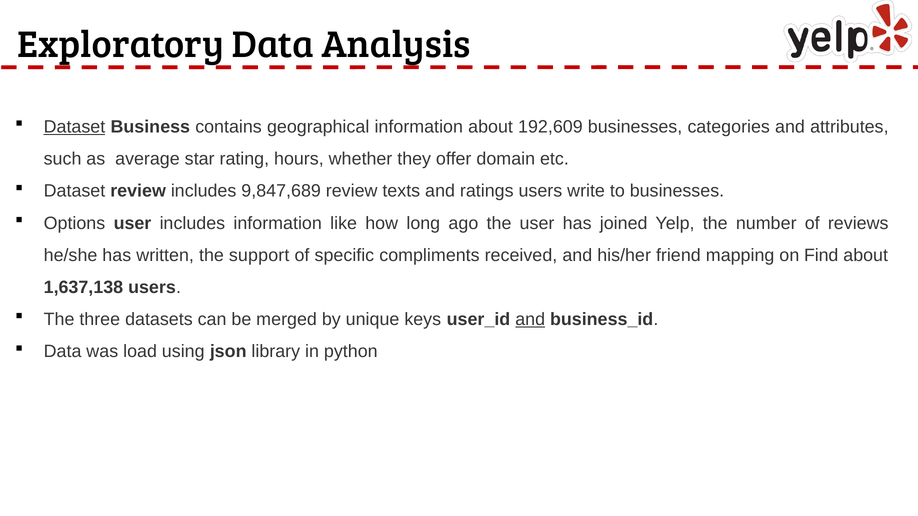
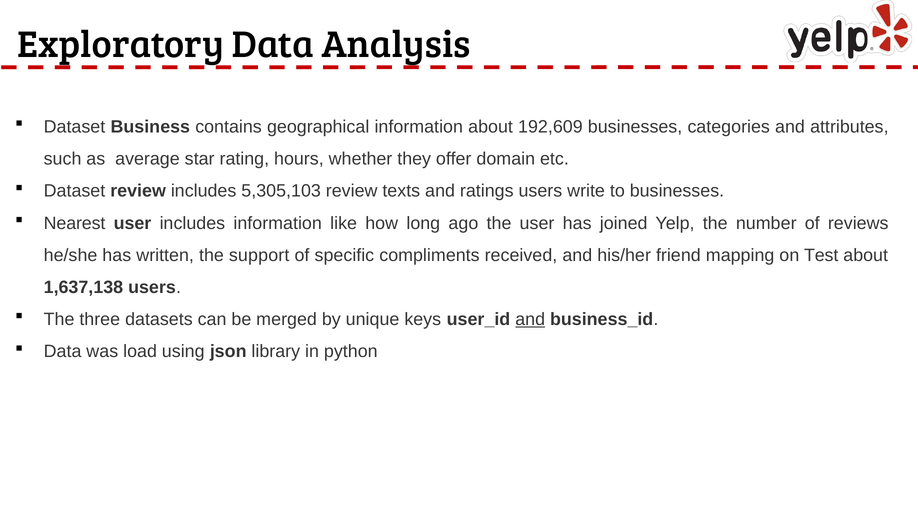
Dataset underline: present -> none (74, 127)
9,847,689: 9,847,689 -> 5,305,103 (281, 191)
Options: Options -> Nearest (75, 223)
Find: Find -> Test (821, 255)
